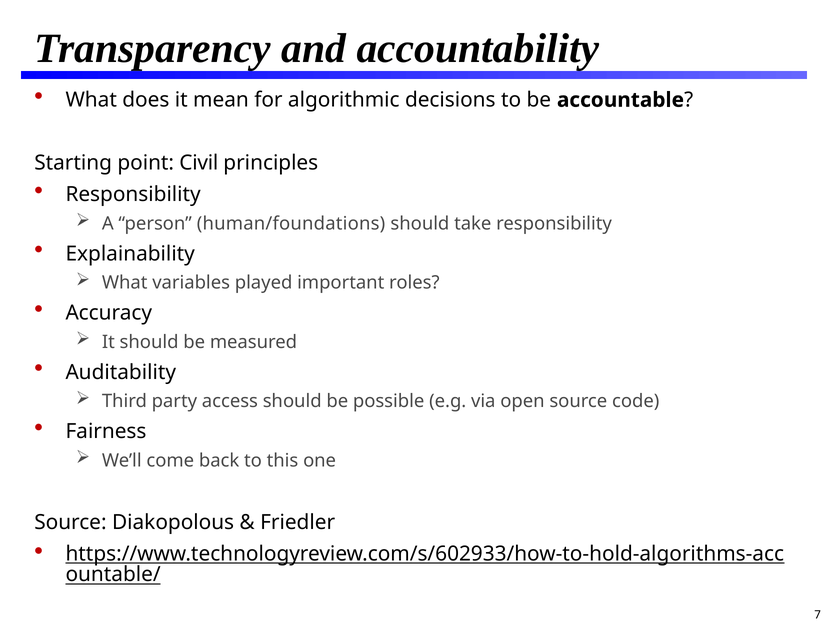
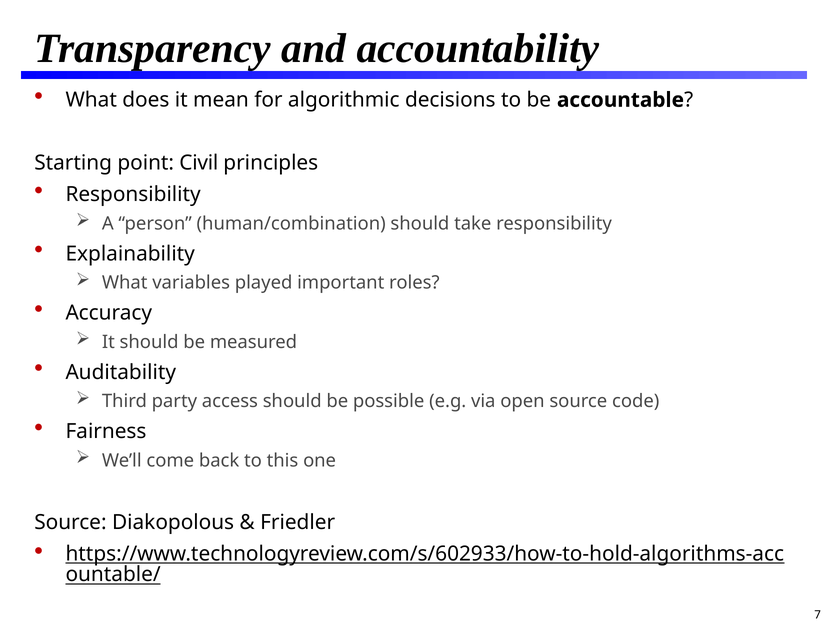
human/foundations: human/foundations -> human/combination (291, 223)
